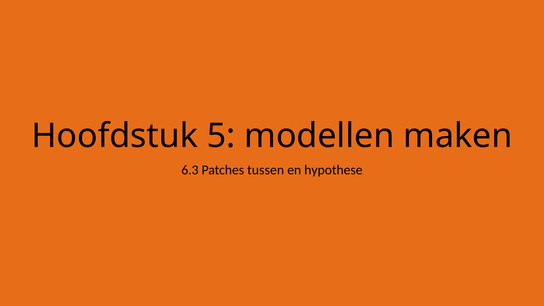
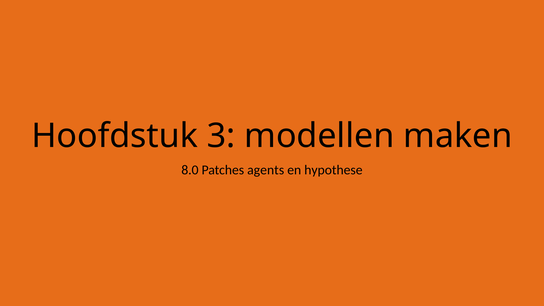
5: 5 -> 3 (221, 136)
6.3: 6.3 -> 8.0 (190, 170)
tussen: tussen -> agents (266, 170)
